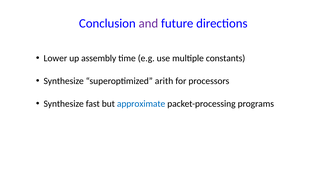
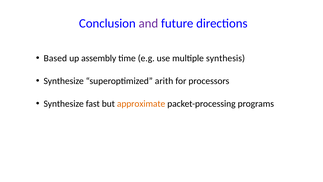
Lower: Lower -> Based (55, 58)
constants: constants -> synthesis (225, 58)
approximate colour: blue -> orange (141, 104)
